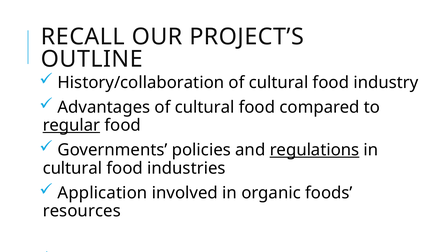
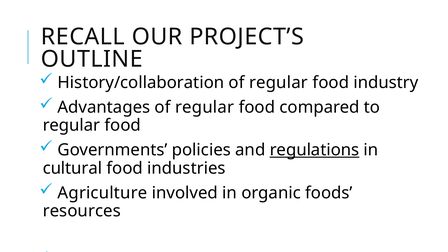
cultural: cultural -> regular (278, 83)
Advantages of cultural: cultural -> regular (205, 107)
regular underline: present -> none (71, 125)
Application: Application -> Agriculture (102, 193)
